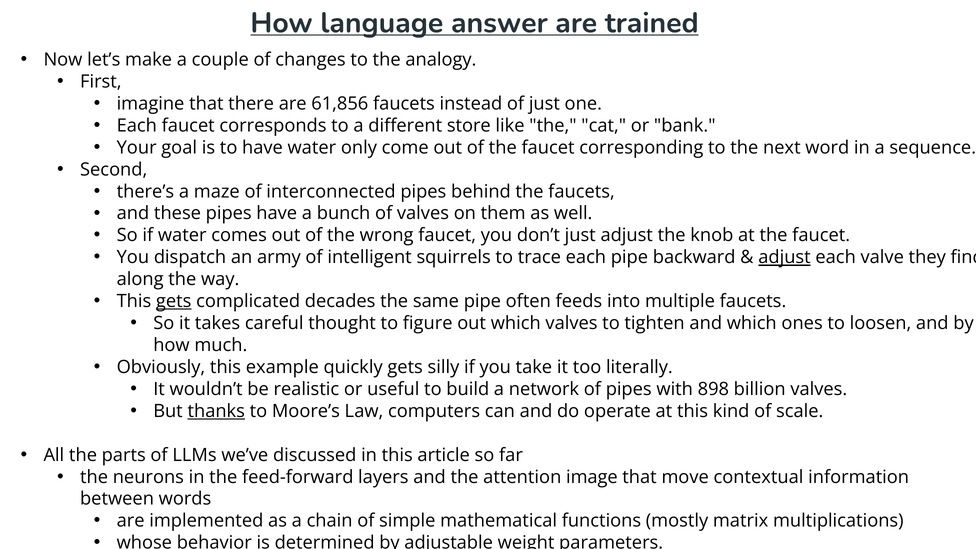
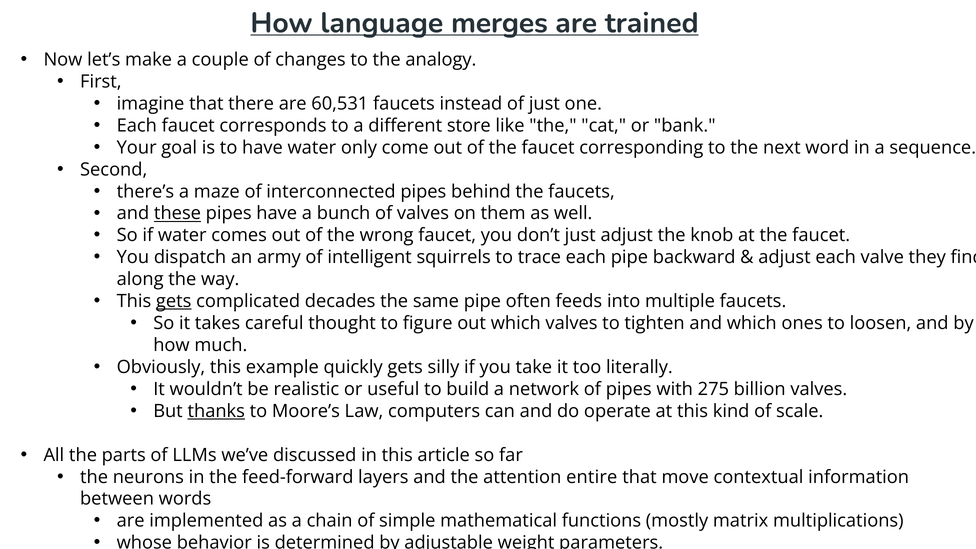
answer: answer -> merges (499, 23)
61,856: 61,856 -> 60,531 (340, 104)
these underline: none -> present (177, 213)
adjust underline: present -> none (785, 257)
898: 898 -> 275 (713, 389)
image: image -> entire (592, 477)
